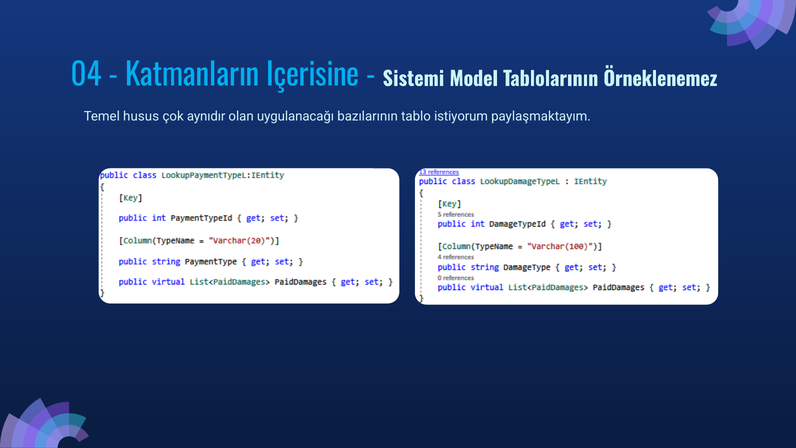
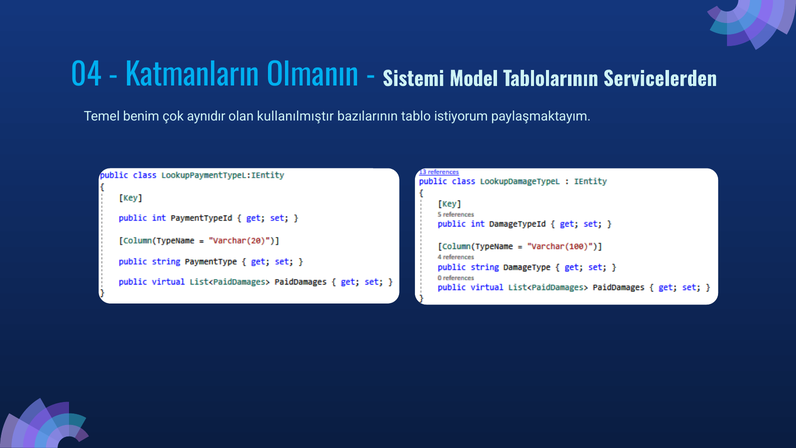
Içerisine: Içerisine -> Olmanın (313, 76)
Örneklenemez: Örneklenemez -> Servicelerden (660, 79)
husus: husus -> benim (141, 116)
uygulanacağı: uygulanacağı -> kullanılmıştır (295, 116)
